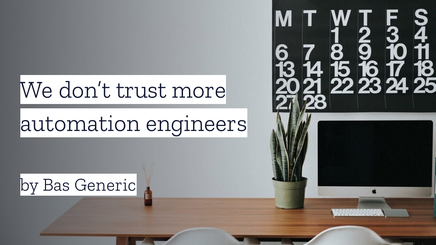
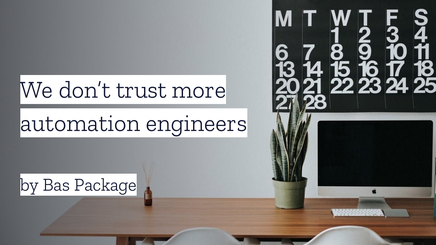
Generic: Generic -> Package (106, 185)
